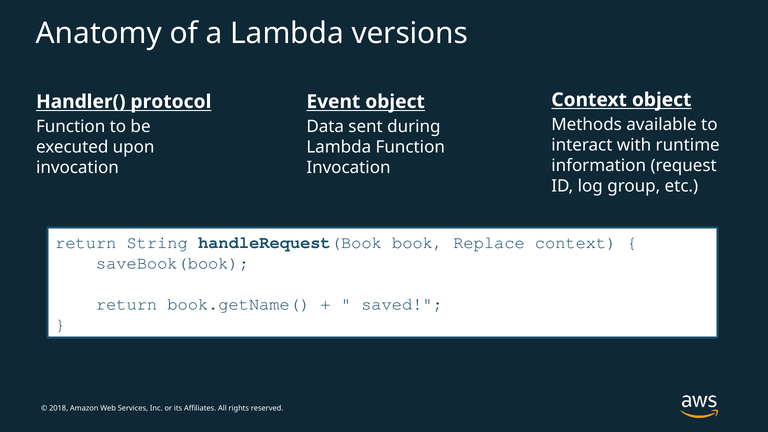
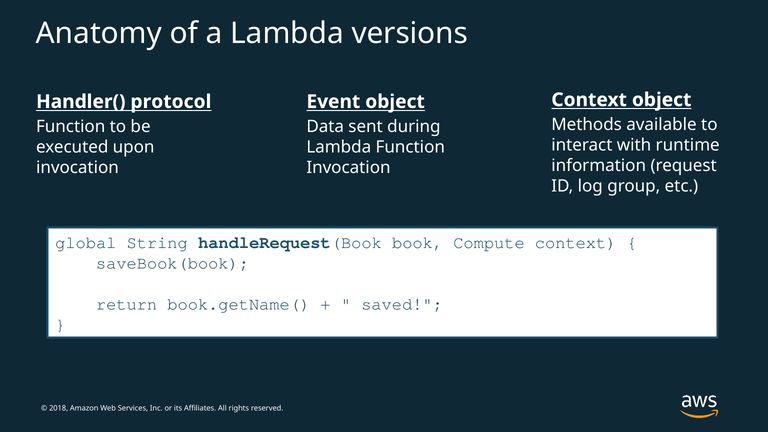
return: return -> global (86, 243)
Replace: Replace -> Compute (489, 243)
